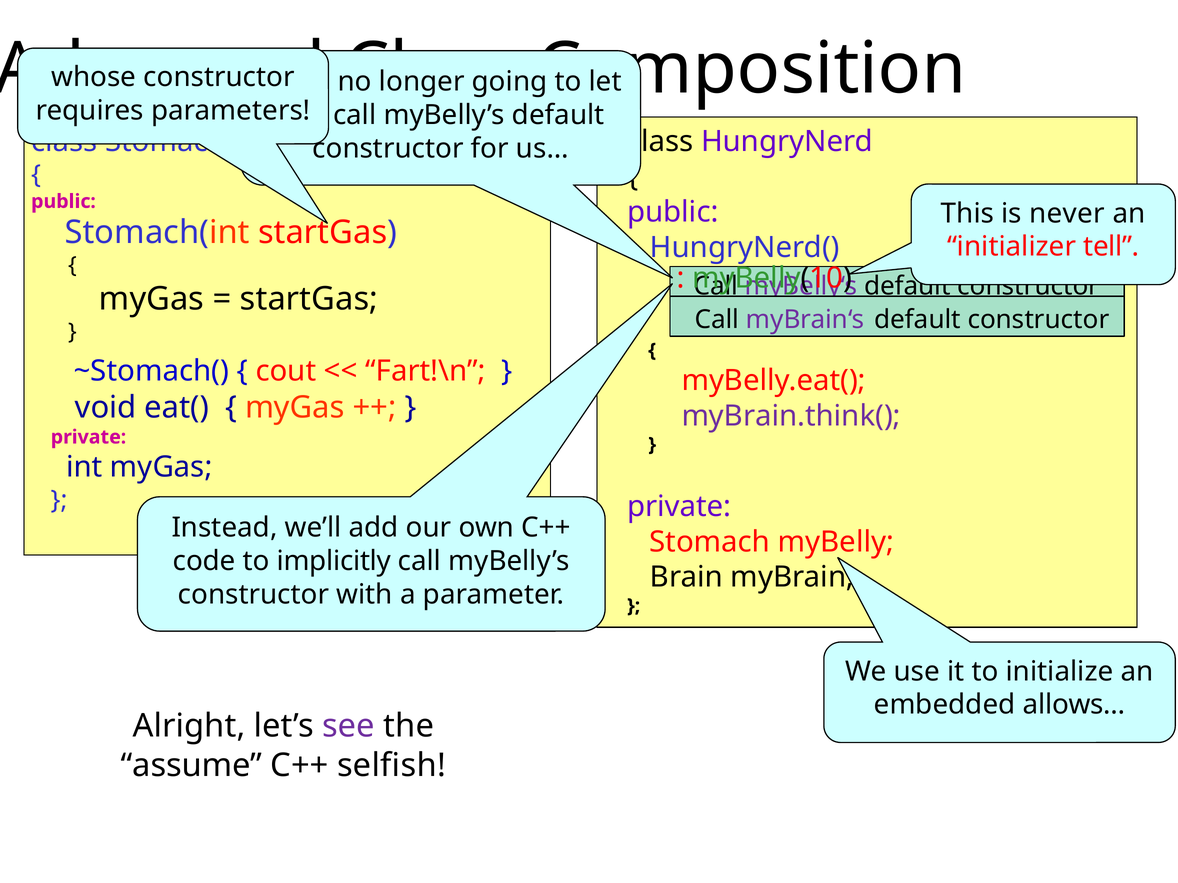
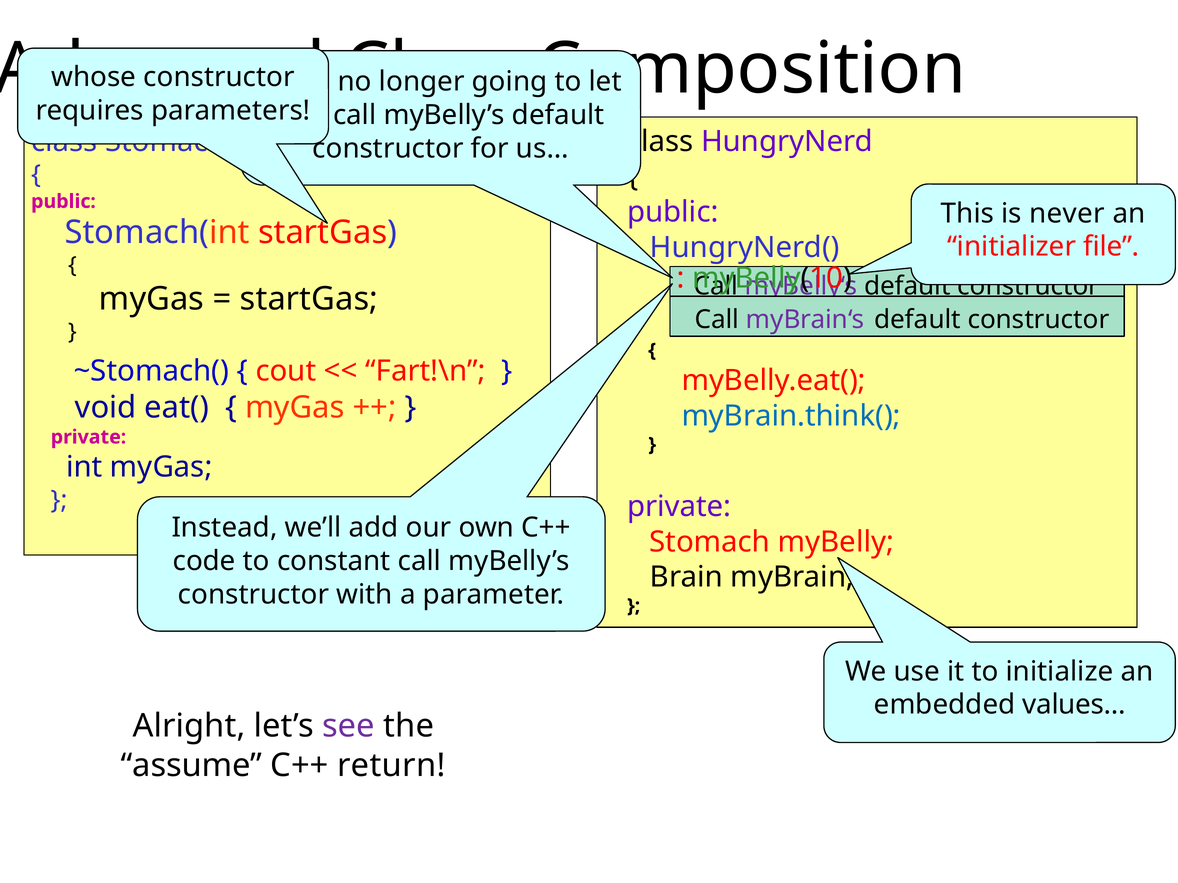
tell: tell -> file (1111, 247)
myBrain.think( colour: purple -> blue (791, 416)
implicitly: implicitly -> constant (334, 561)
allows…: allows… -> values… (1074, 705)
selfish: selfish -> return (391, 766)
